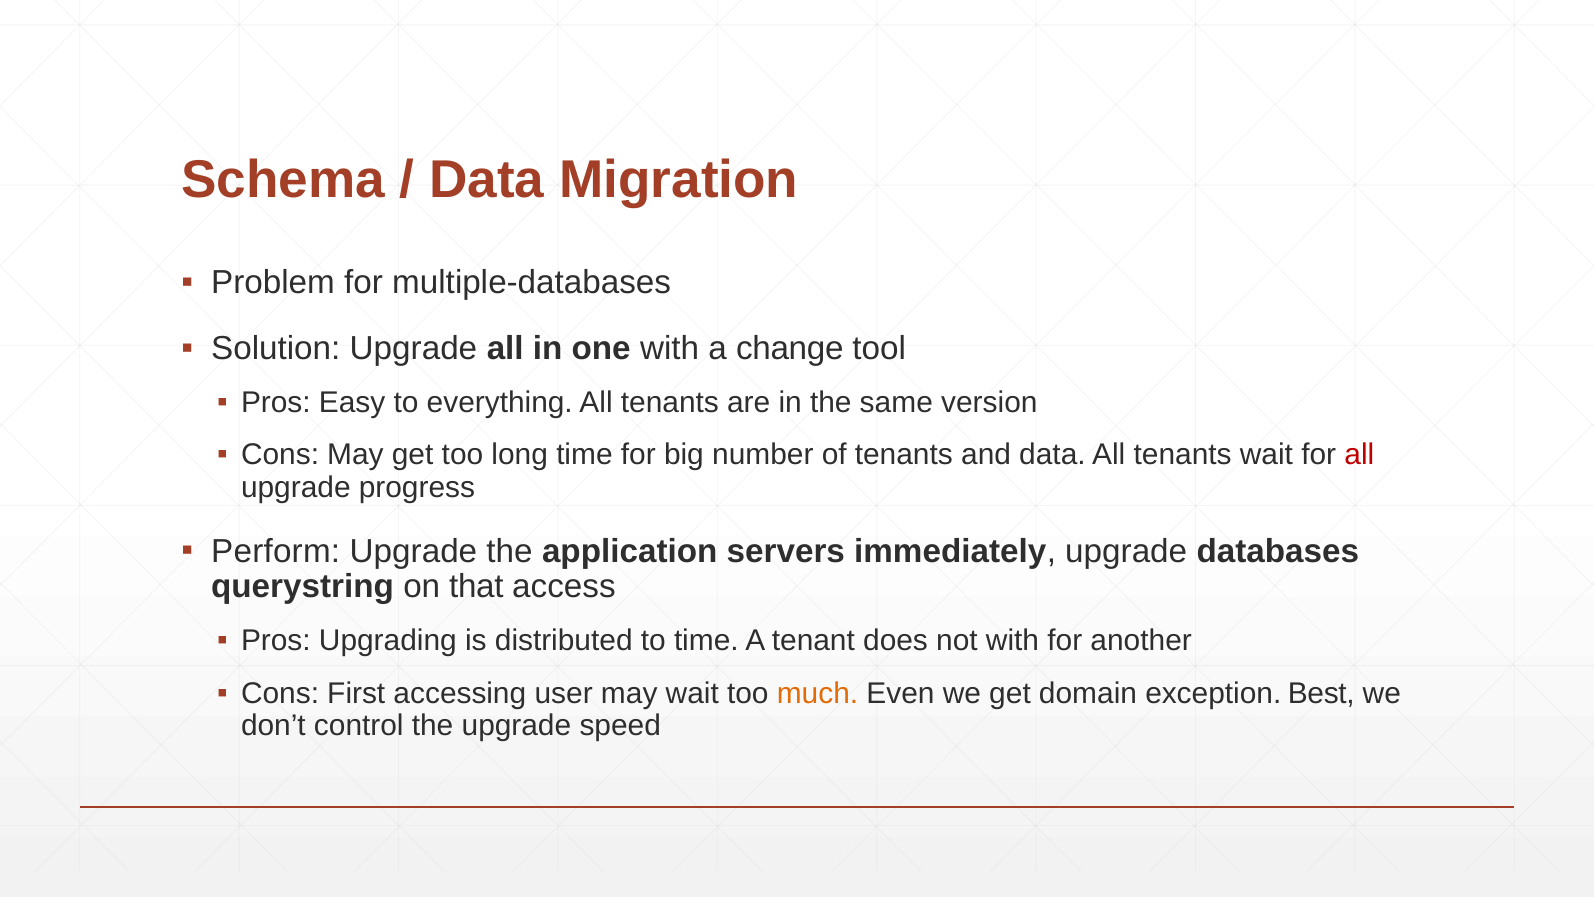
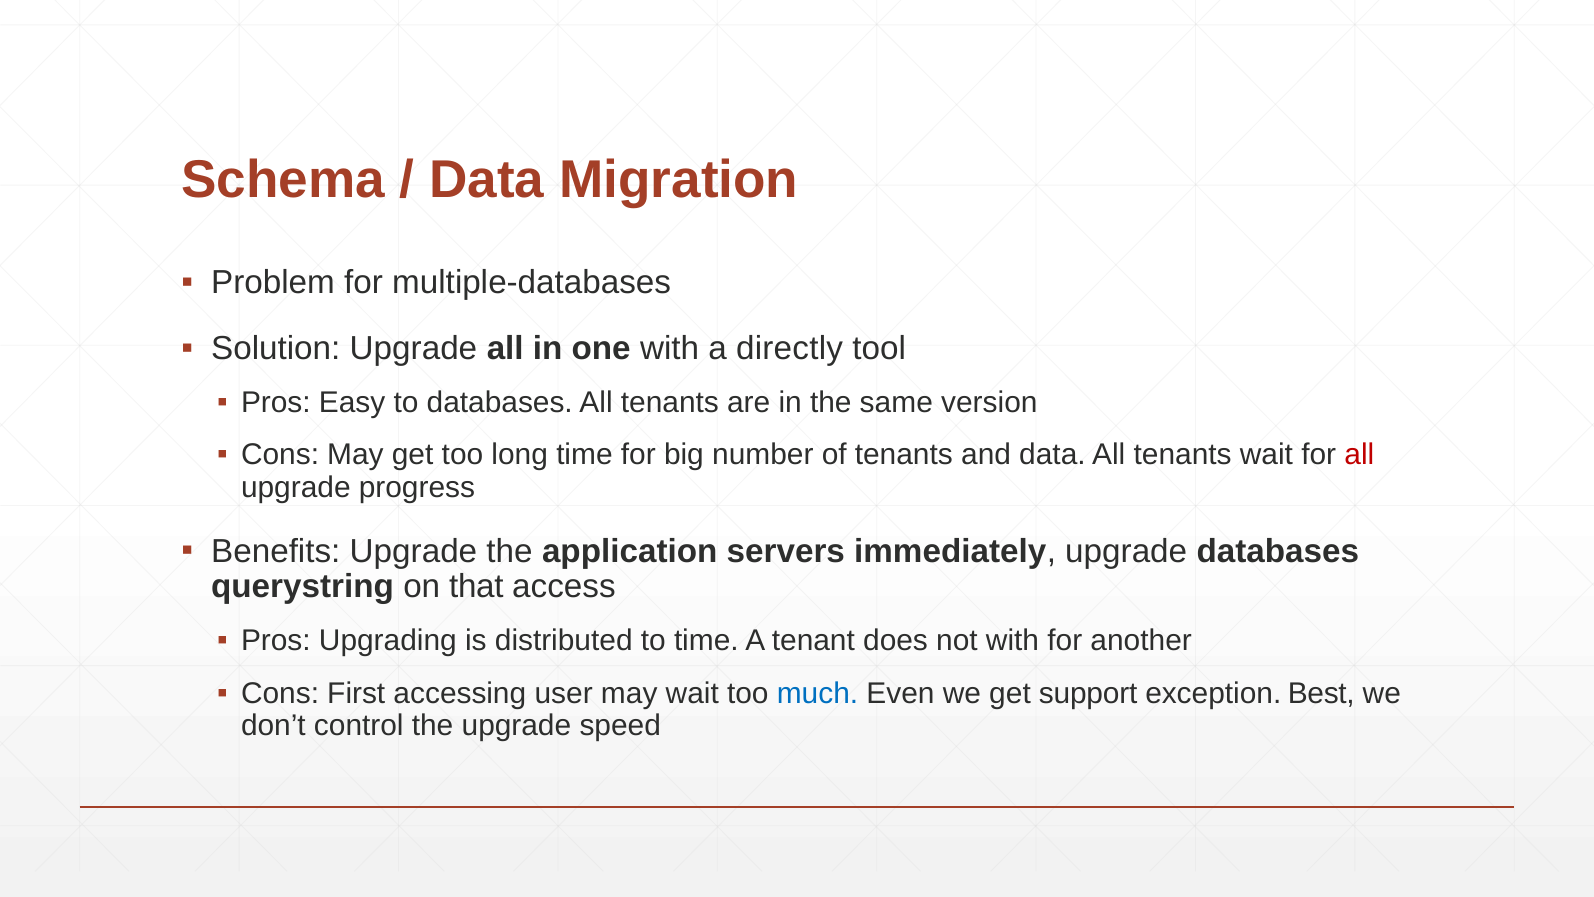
change: change -> directly (790, 348)
to everything: everything -> databases (500, 402)
Perform: Perform -> Benefits (276, 551)
much colour: orange -> blue (818, 693)
domain: domain -> support (1088, 693)
